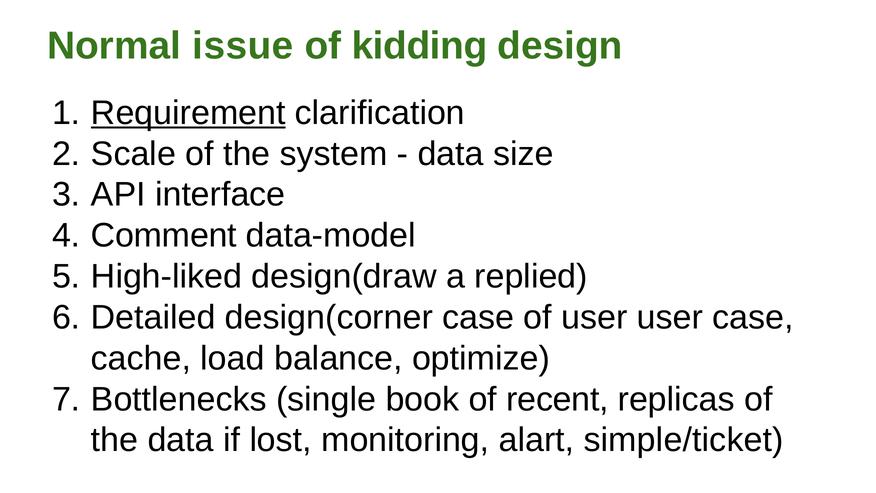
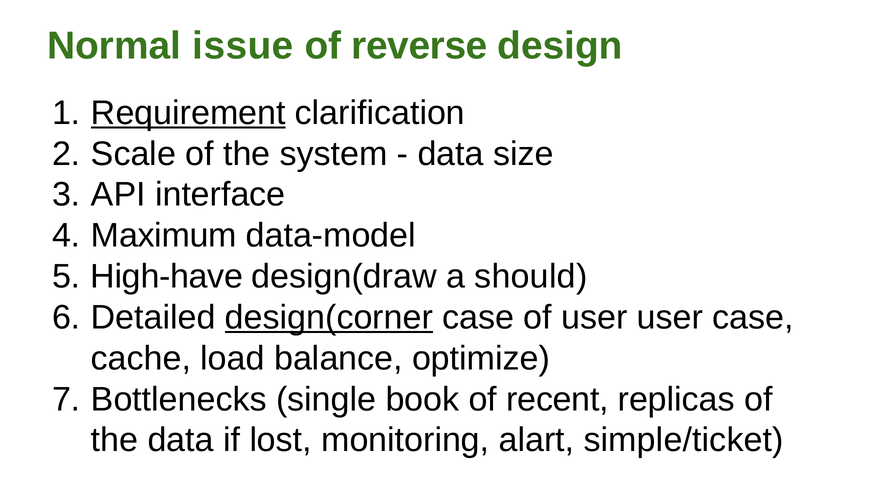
kidding: kidding -> reverse (419, 46)
Comment: Comment -> Maximum (164, 235)
High-liked: High-liked -> High-have (167, 276)
replied: replied -> should (531, 276)
design(corner underline: none -> present (329, 317)
